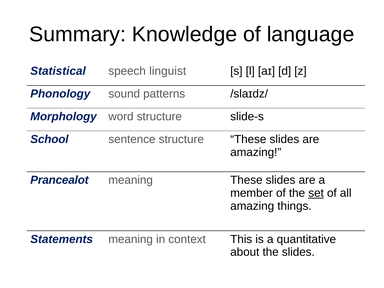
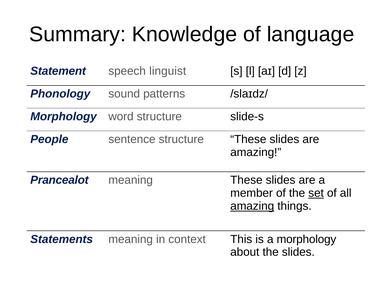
Statistical: Statistical -> Statement (58, 71)
School: School -> People (49, 139)
amazing underline: none -> present (252, 206)
a quantitative: quantitative -> morphology (306, 239)
